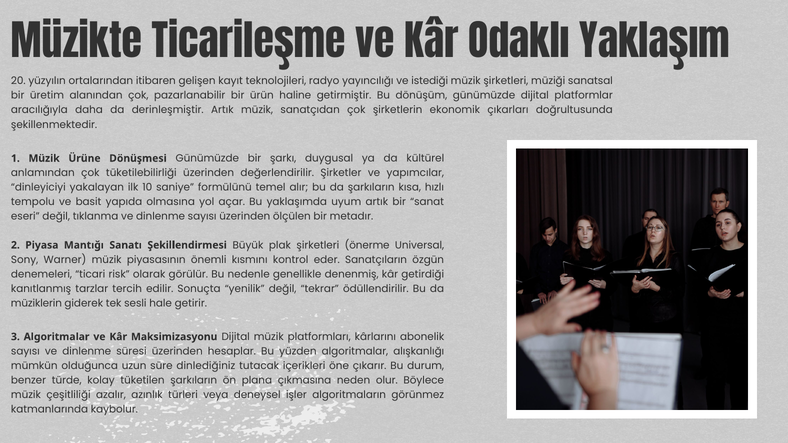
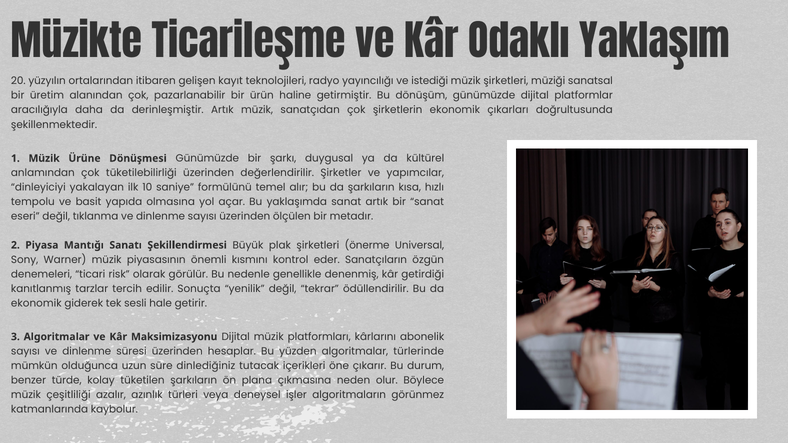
yaklaşımda uyum: uyum -> sanat (346, 202)
müziklerin: müziklerin -> ekonomik (36, 303)
alışkanlığı: alışkanlığı -> türlerinde (419, 351)
